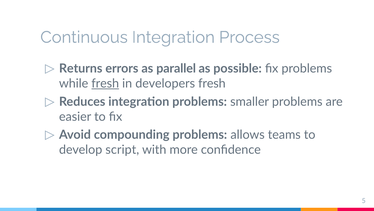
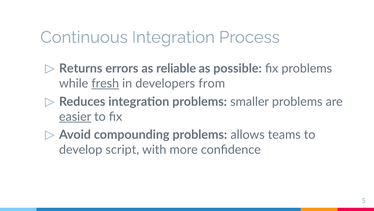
parallel: parallel -> reliable (176, 68)
developers fresh: fresh -> from (212, 83)
easier underline: none -> present (75, 116)
